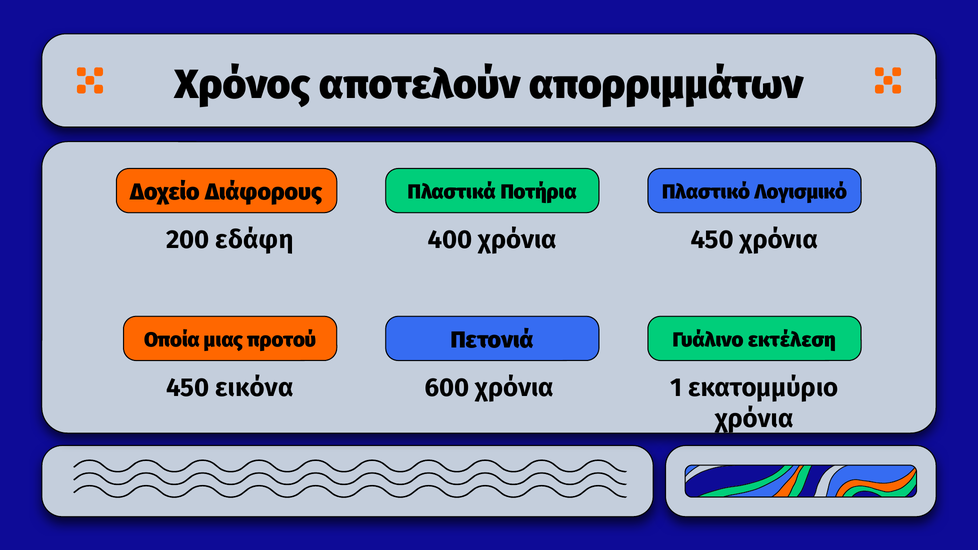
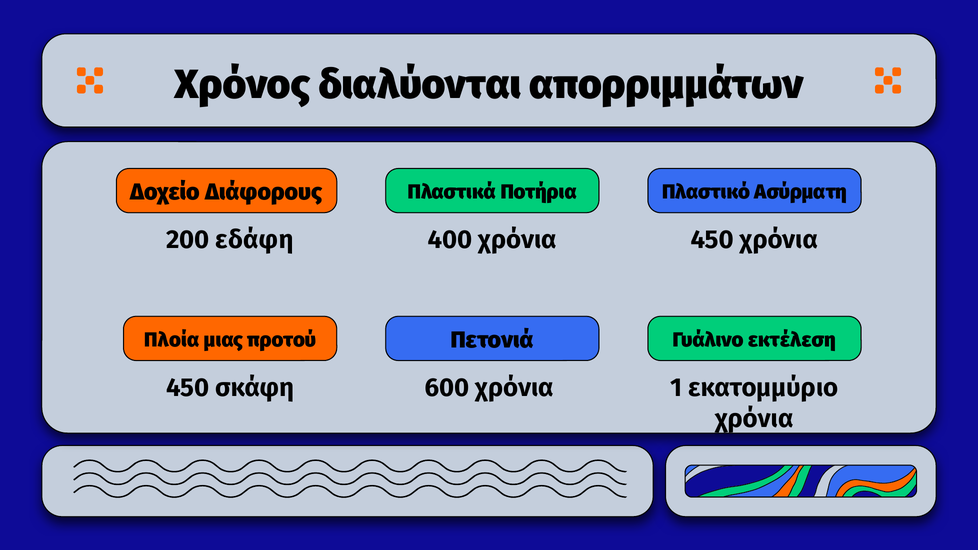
αποτελούν: αποτελούν -> διαλύονται (420, 85)
Λογισμικό: Λογισμικό -> Ασύρματη (801, 192)
Οποία: Οποία -> Πλοία (172, 340)
εικόνα: εικόνα -> σκάφη (255, 388)
